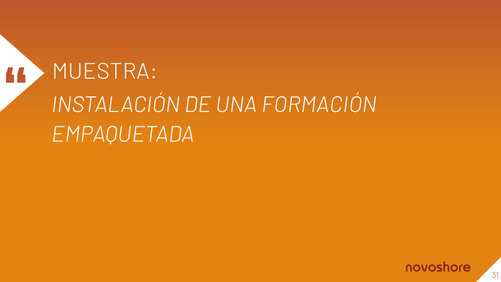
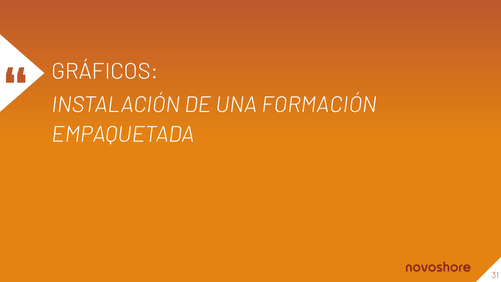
MUESTRA: MUESTRA -> GRÁFICOS (105, 71)
